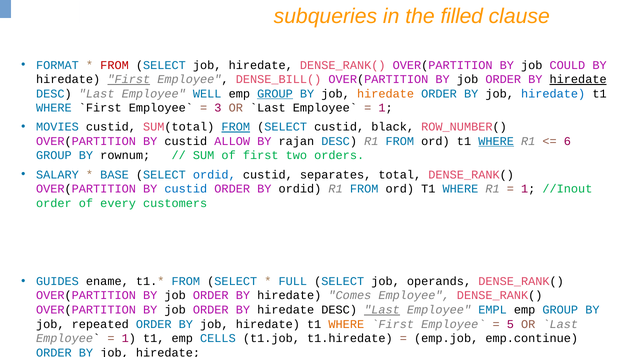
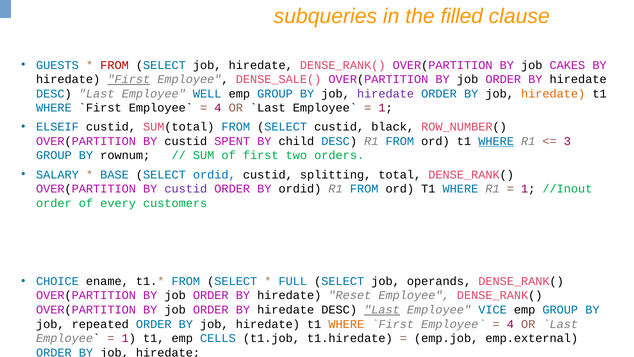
FORMAT: FORMAT -> GUESTS (57, 65)
COULD: COULD -> CAKES (567, 65)
DENSE_BILL(: DENSE_BILL( -> DENSE_SALE( (279, 79)
hiredate underline: present -> none (578, 79)
GROUP underline: present -> none (275, 94)
hiredate colour: orange -> purple (386, 94)
hiredate colour: blue -> orange (553, 94)
3: 3 -> 4 (218, 108)
MOVIES: MOVIES -> ELSEIF (57, 127)
FROM underline: present -> none (236, 127)
ALLOW: ALLOW -> SPENT (232, 141)
rajan: rajan -> child (296, 141)
6: 6 -> 3 (567, 141)
separates: separates -> splitting (336, 174)
custid colour: blue -> purple (186, 189)
GUIDES: GUIDES -> CHOICE (57, 281)
Comes: Comes -> Reset (350, 295)
EMPL: EMPL -> VICE (493, 309)
5: 5 -> 4 (510, 324)
emp.continue: emp.continue -> emp.external (532, 338)
